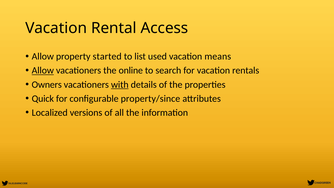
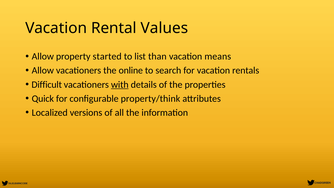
Access: Access -> Values (164, 28)
used: used -> than (157, 56)
Allow underline: present -> none (43, 70)
Owners: Owners -> Difficult (47, 84)
property/since: property/since -> property/think (150, 98)
